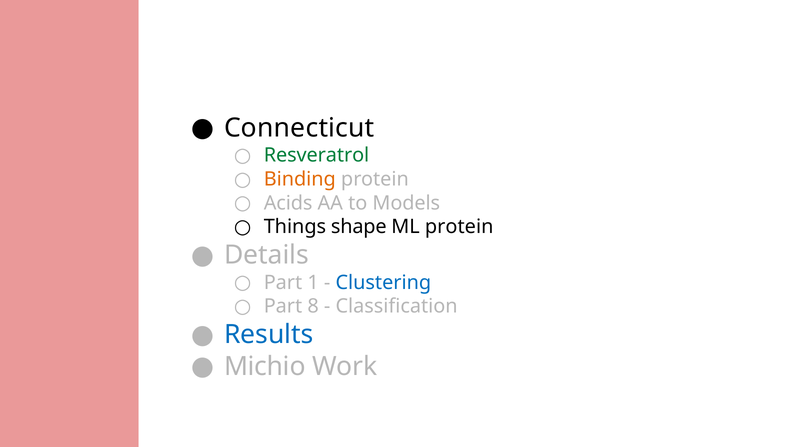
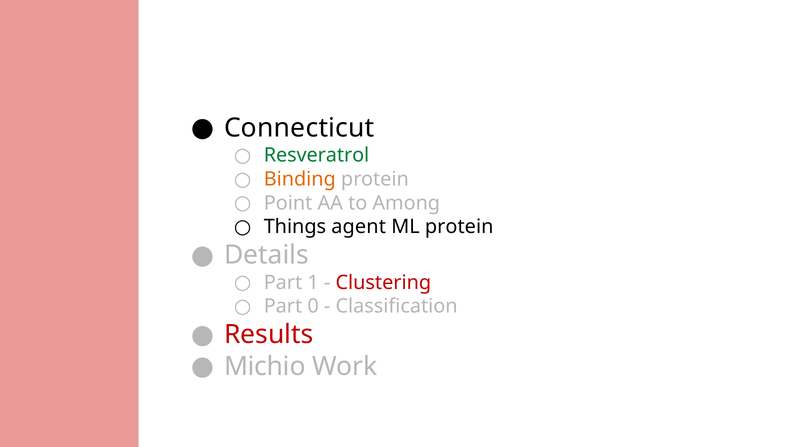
Acids: Acids -> Point (288, 203)
Models: Models -> Among (406, 203)
shape: shape -> agent (359, 227)
Clustering colour: blue -> red (383, 283)
8: 8 -> 0 (313, 307)
Results colour: blue -> red (269, 335)
